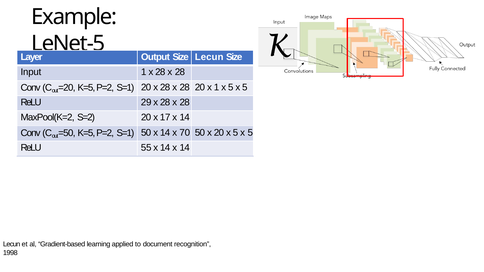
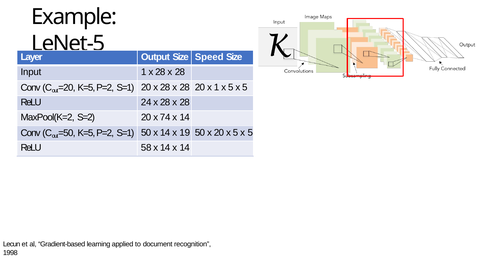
Size Lecun: Lecun -> Speed (209, 57)
29: 29 -> 24 (146, 102)
17: 17 -> 74 (165, 118)
70: 70 -> 19 (185, 133)
55: 55 -> 58 (146, 148)
